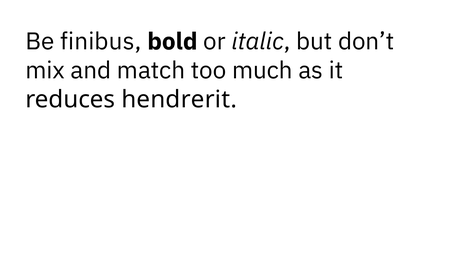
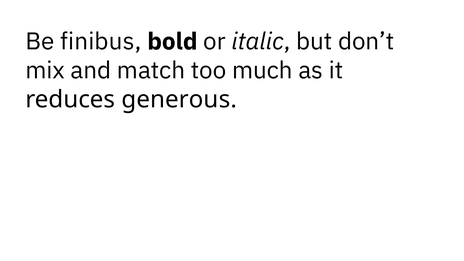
hendrerit: hendrerit -> generous (176, 100)
